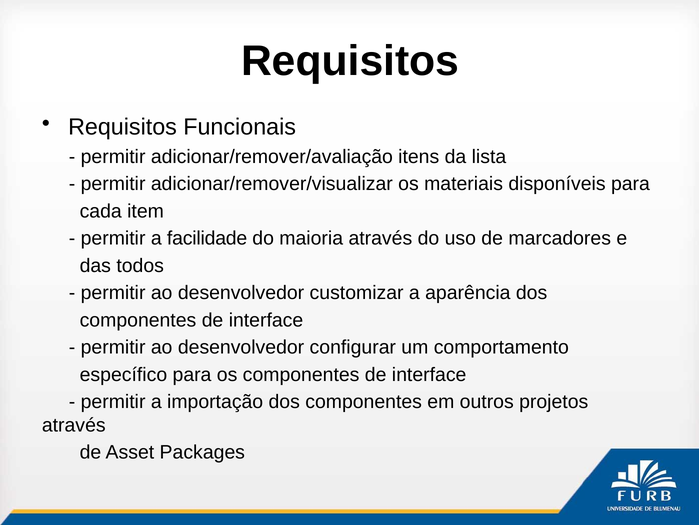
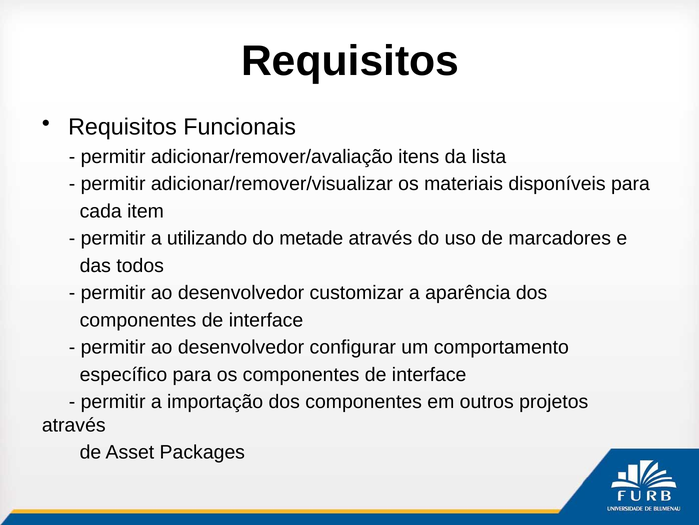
facilidade: facilidade -> utilizando (207, 238)
maioria: maioria -> metade (311, 238)
